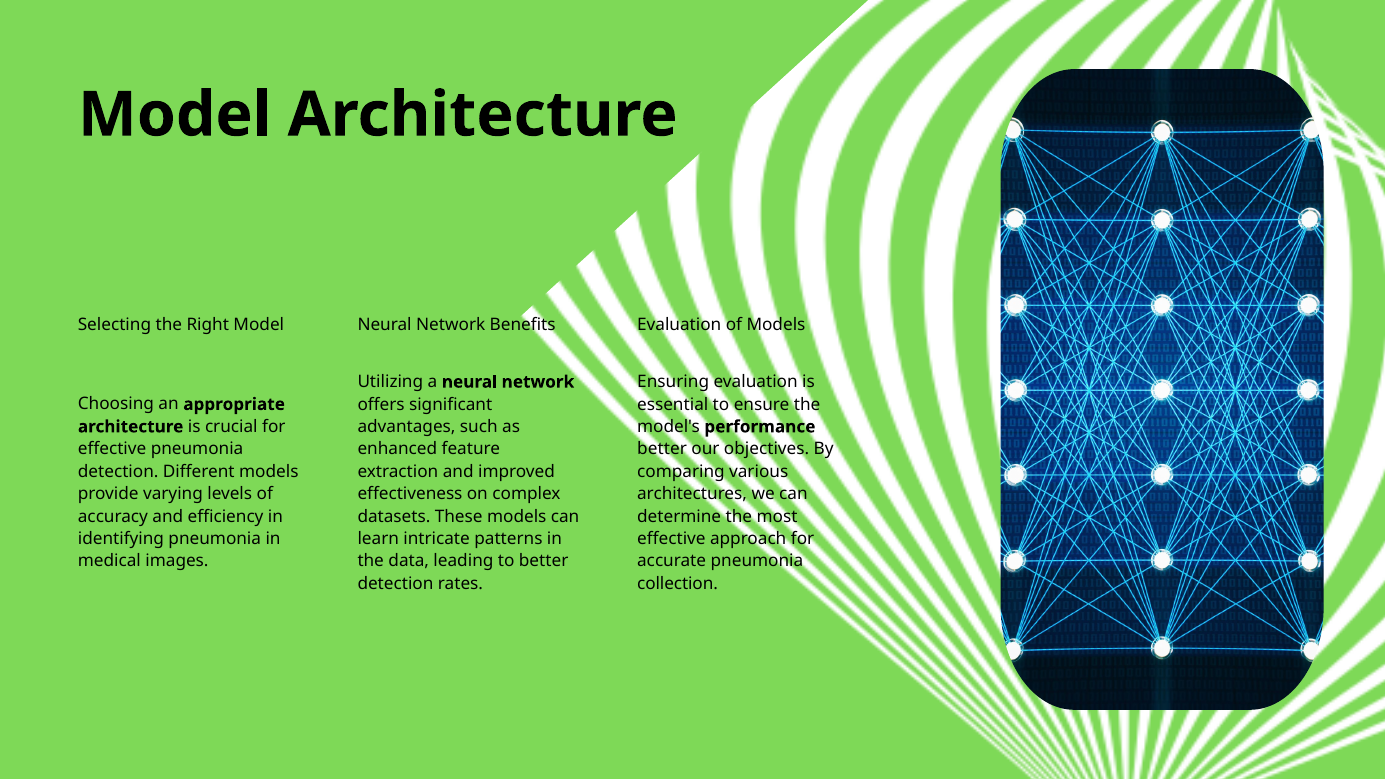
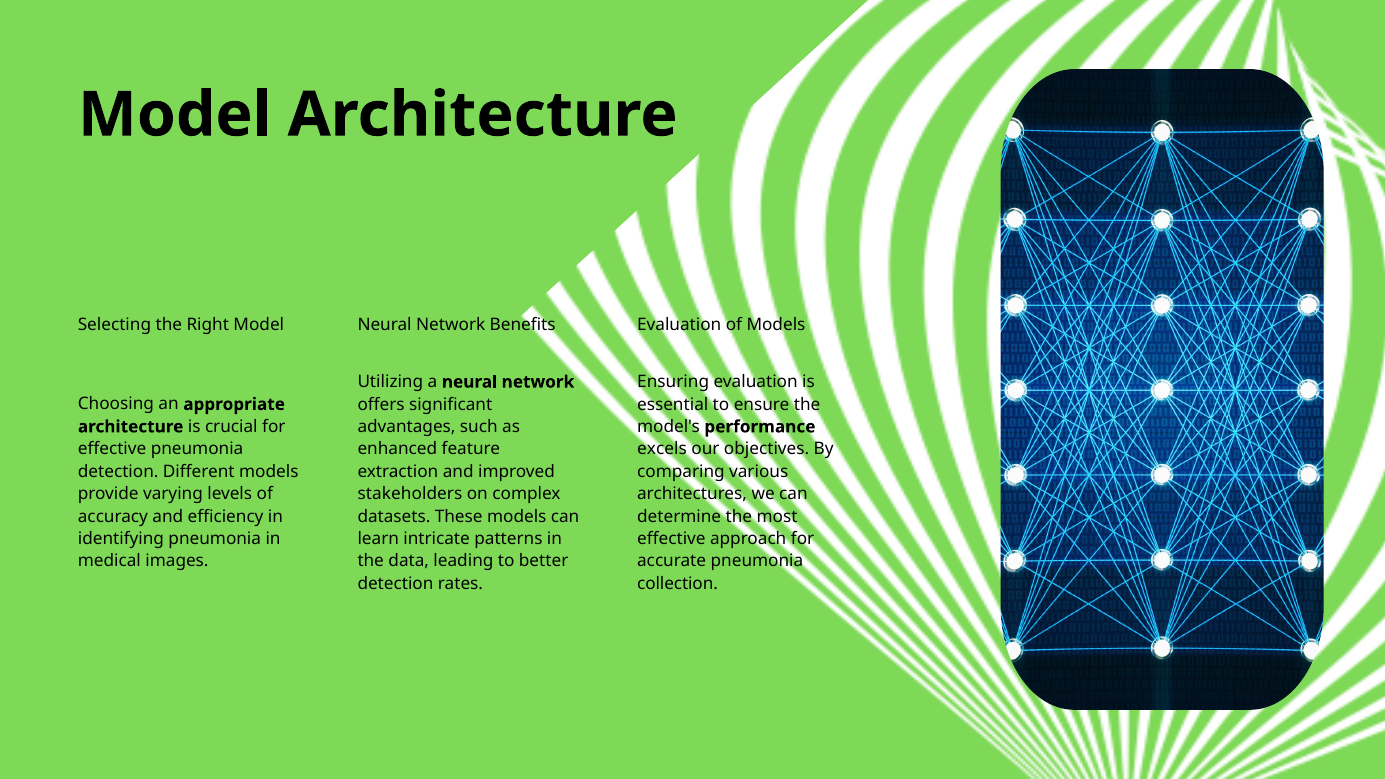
better: better -> excels (662, 449)
effectiveness: effectiveness -> stakeholders (410, 494)
